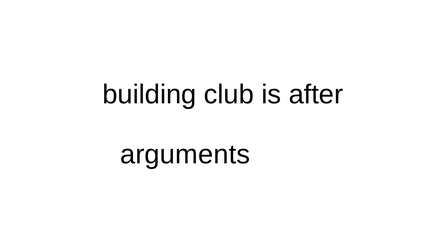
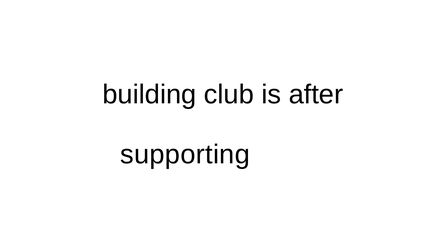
arguments: arguments -> supporting (185, 155)
